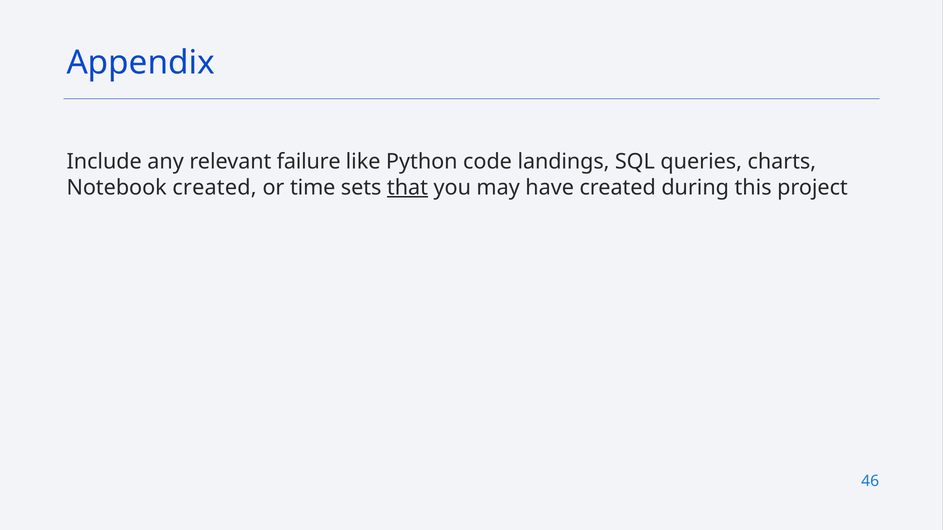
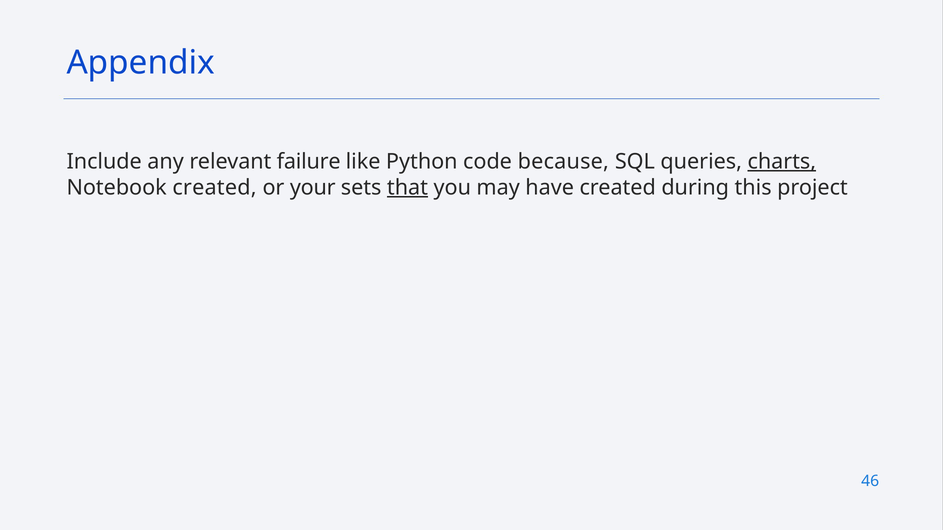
landings: landings -> because (563, 162)
charts underline: none -> present (782, 162)
time: time -> your (313, 188)
